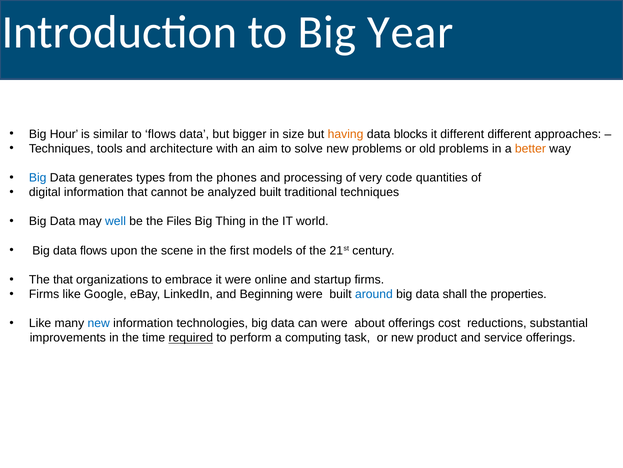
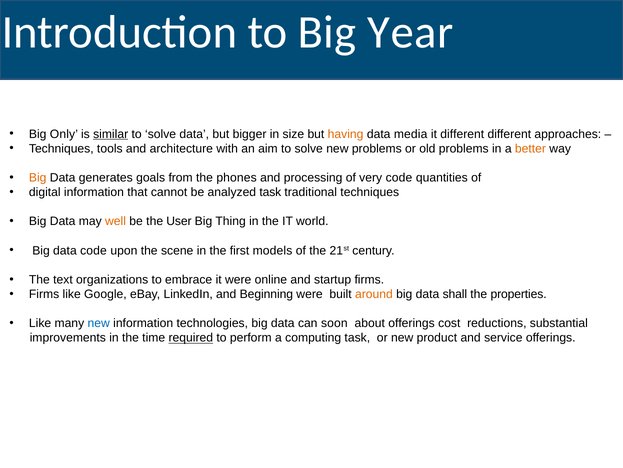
Hour: Hour -> Only (64, 134)
similar underline: none -> present (111, 134)
flows: flows -> solve (161, 134)
blocks: blocks -> media (411, 134)
Big colour: blue -> orange (38, 177)
types: types -> goals (151, 177)
analyzed built: built -> task (270, 192)
well colour: blue -> orange (116, 221)
Files: Files -> User (179, 221)
data flows: flows -> code (94, 250)
The that: that -> text (63, 279)
around colour: blue -> orange (374, 294)
can were: were -> soon (334, 323)
